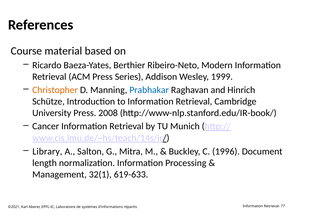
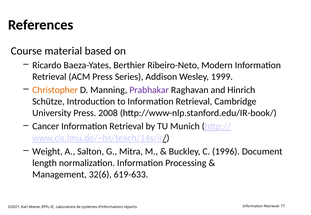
Prabhakar colour: blue -> purple (149, 90)
Library: Library -> Weight (47, 152)
32(1: 32(1 -> 32(6 (100, 175)
